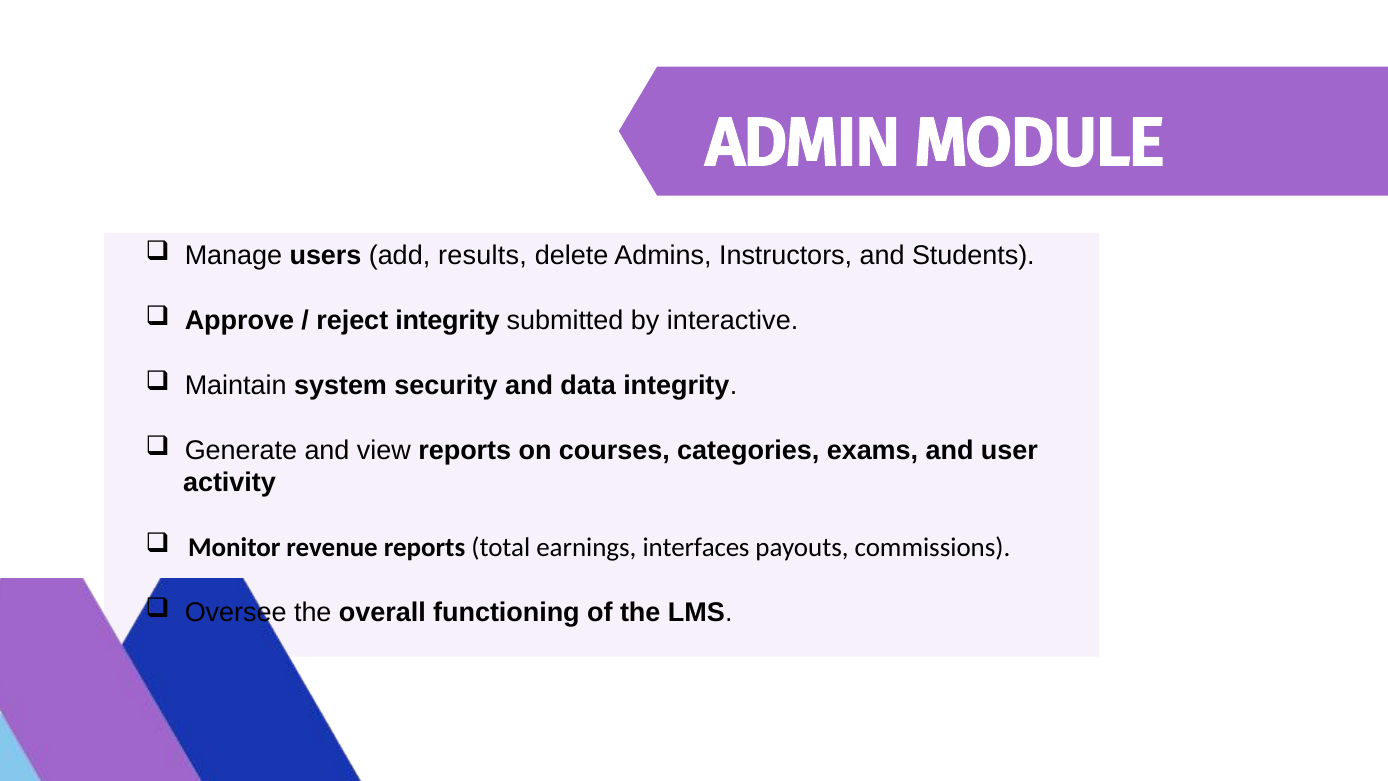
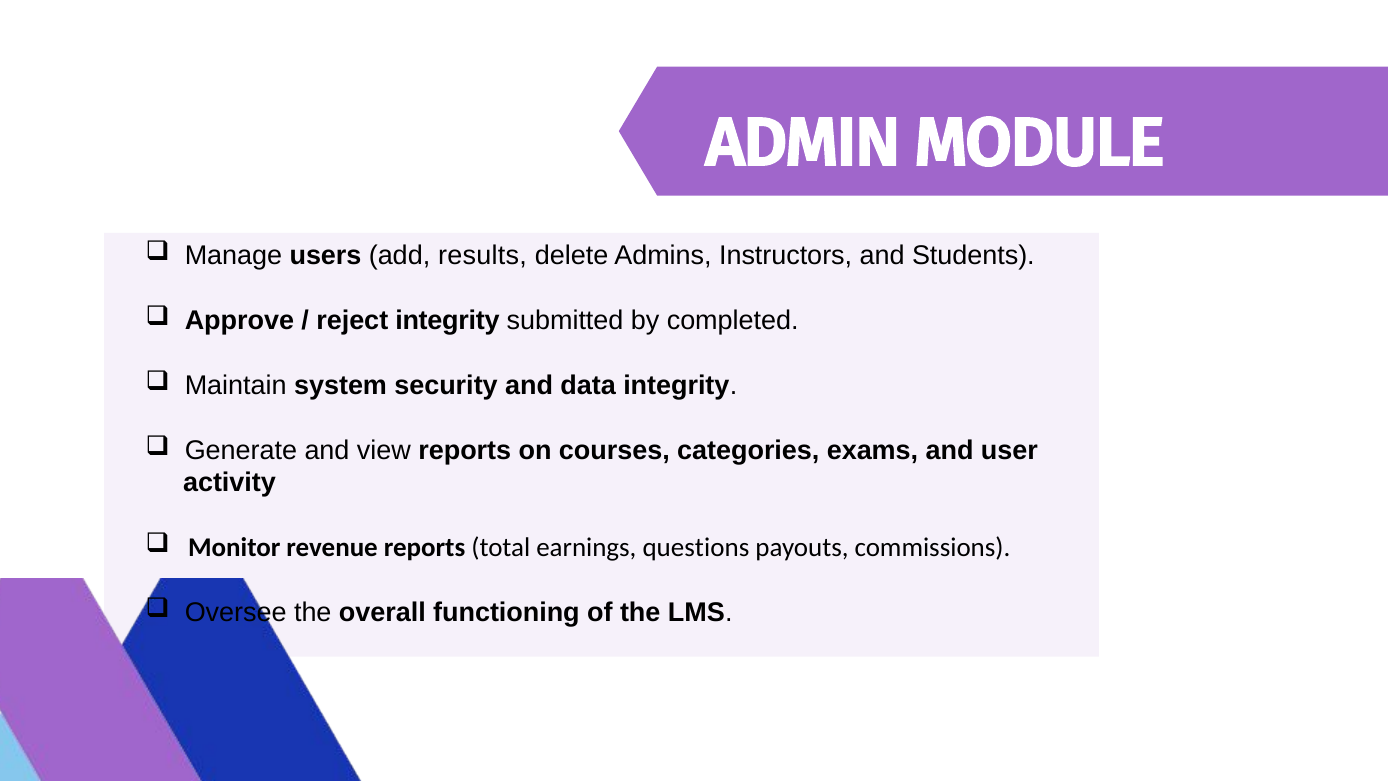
interactive: interactive -> completed (733, 321)
interfaces: interfaces -> questions (696, 548)
